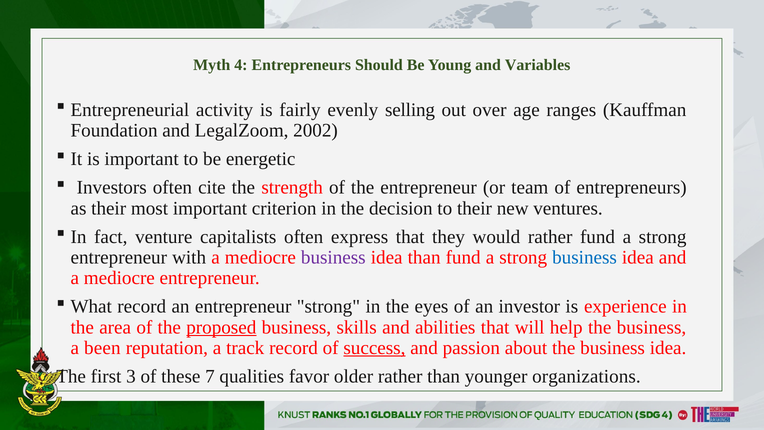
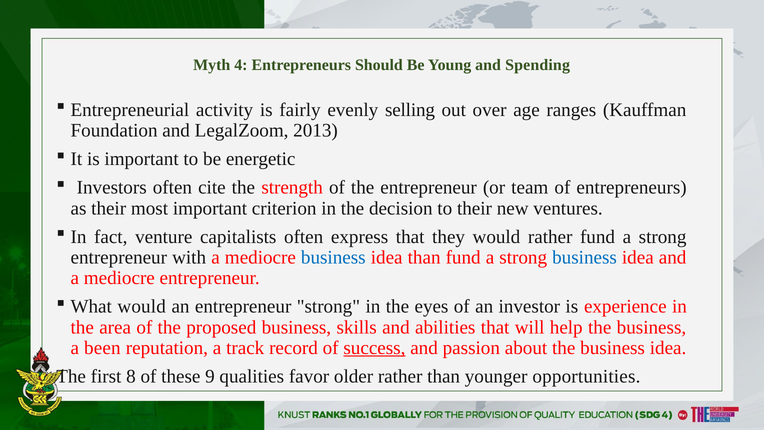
Variables: Variables -> Spending (538, 65)
2002: 2002 -> 2013 (316, 130)
business colour: purple -> blue (333, 257)
What record: record -> would (142, 306)
proposed underline: present -> none (221, 327)
3: 3 -> 8 (131, 376)
7: 7 -> 9 (210, 376)
organizations: organizations -> opportunities (586, 376)
